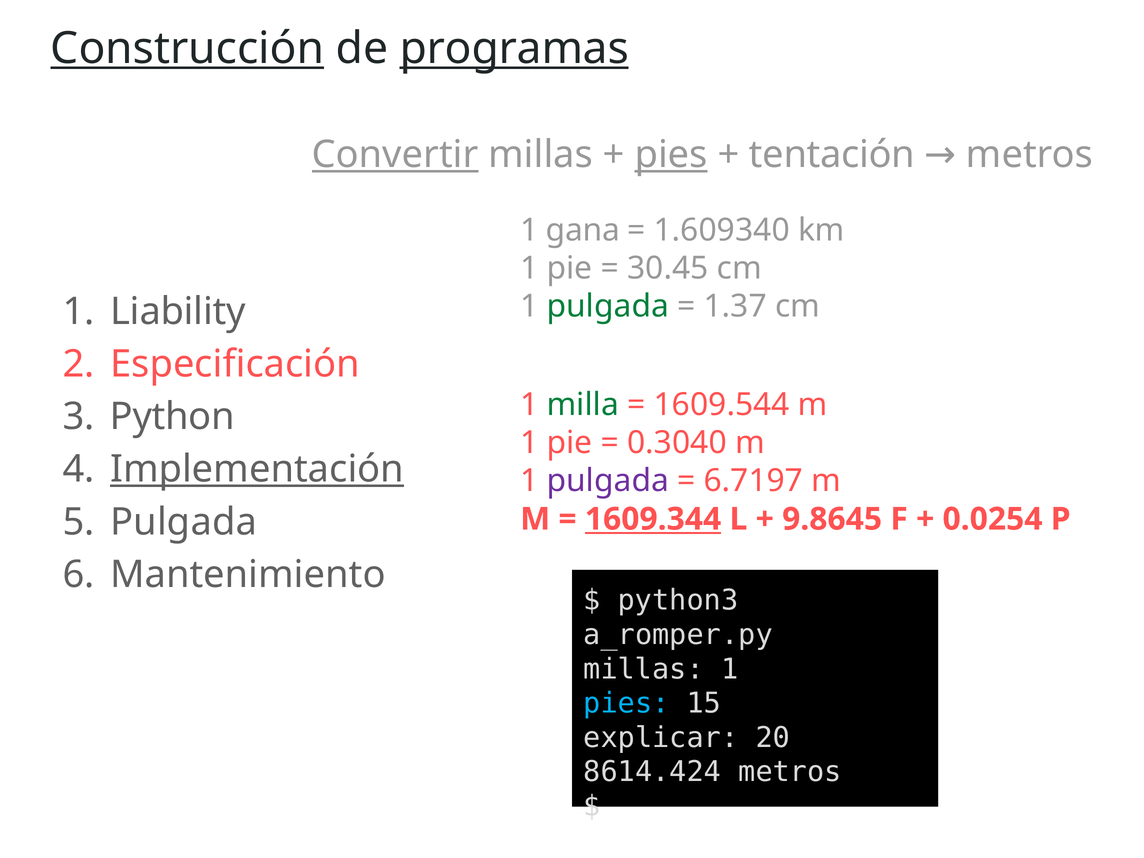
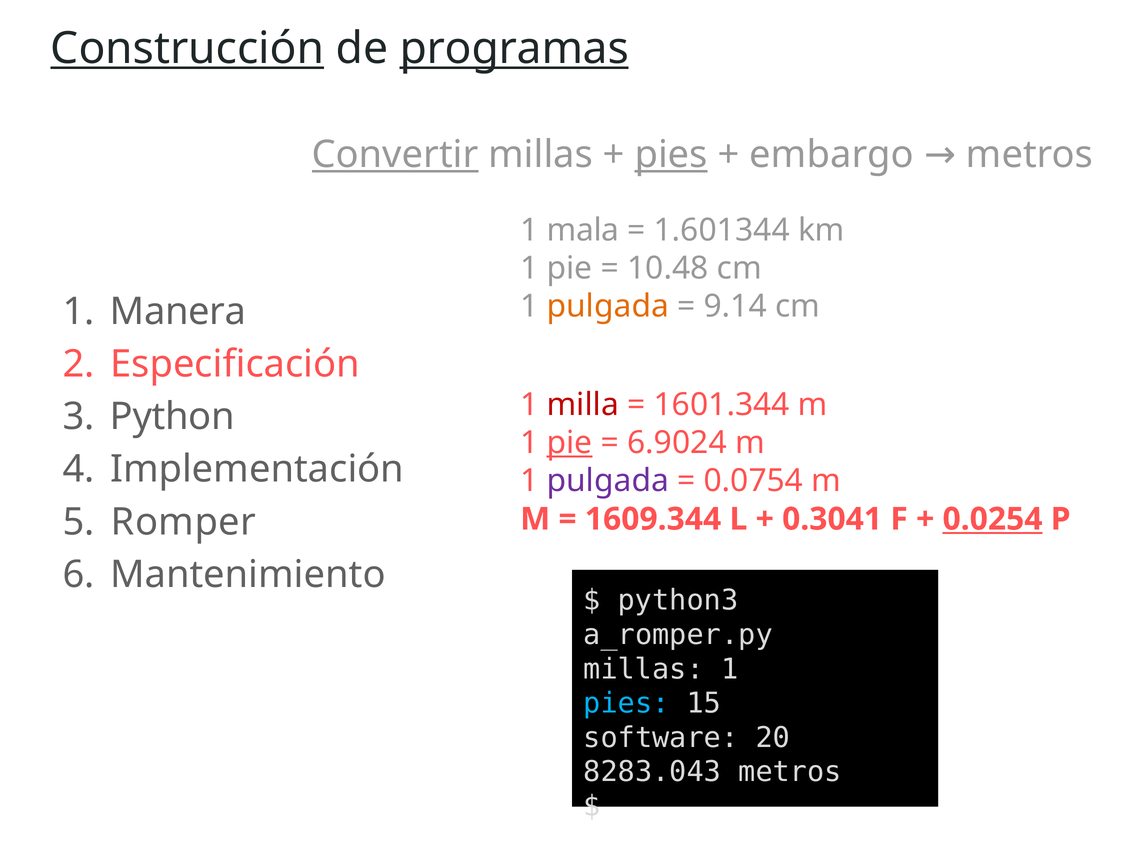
tentación: tentación -> embargo (832, 155)
gana: gana -> mala (583, 230)
1.609340: 1.609340 -> 1.601344 (722, 230)
30.45: 30.45 -> 10.48 (668, 268)
pulgada colour: green -> orange (608, 306)
1.37: 1.37 -> 9.14 (735, 306)
Liability: Liability -> Manera (178, 312)
milla colour: green -> red (583, 405)
1609.544: 1609.544 -> 1601.344 (722, 405)
pie underline: none -> present (569, 443)
0.3040: 0.3040 -> 6.9024 (677, 443)
Implementación underline: present -> none (257, 469)
6.7197: 6.7197 -> 0.0754 (753, 481)
Pulgada: Pulgada -> Romper (183, 522)
1609.344 underline: present -> none (653, 519)
9.8645: 9.8645 -> 0.3041 (832, 519)
0.0254 underline: none -> present (993, 519)
explicar: explicar -> software (661, 738)
8614.424: 8614.424 -> 8283.043 (652, 772)
